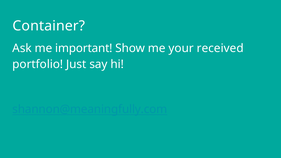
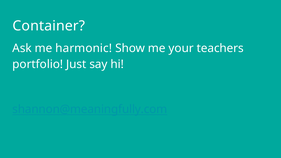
important: important -> harmonic (84, 48)
received: received -> teachers (220, 48)
